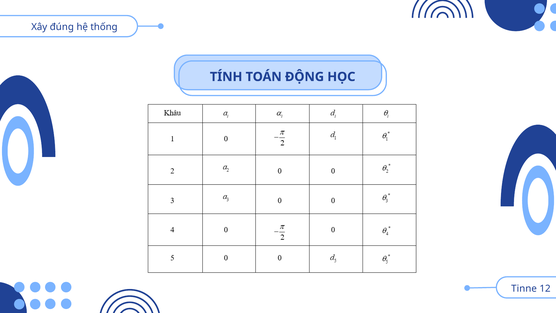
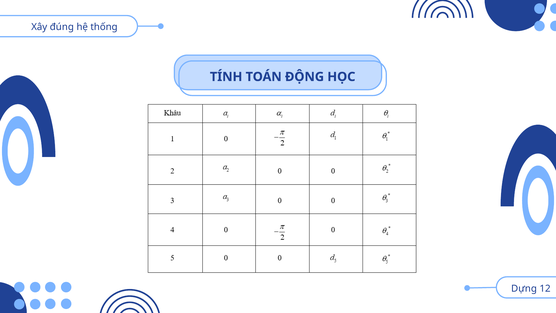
Tinne: Tinne -> Dựng (524, 288)
